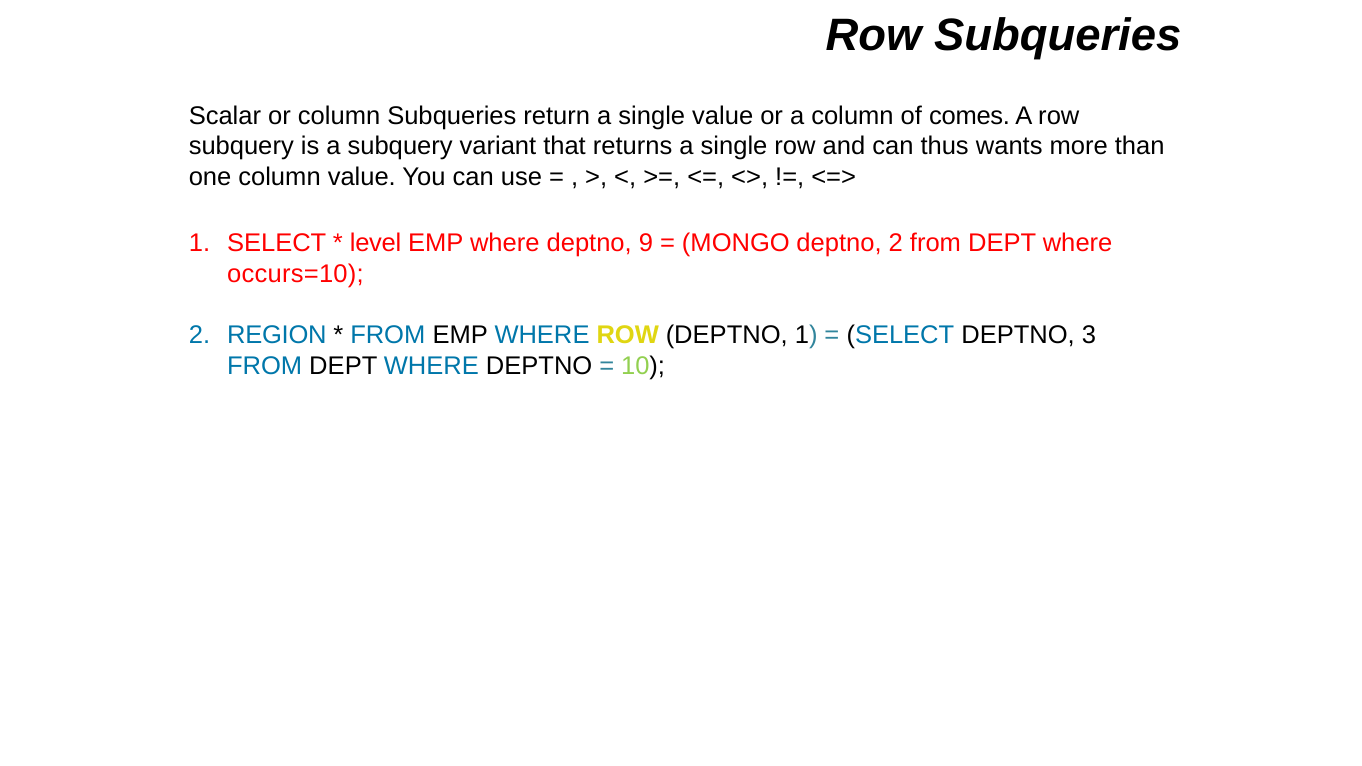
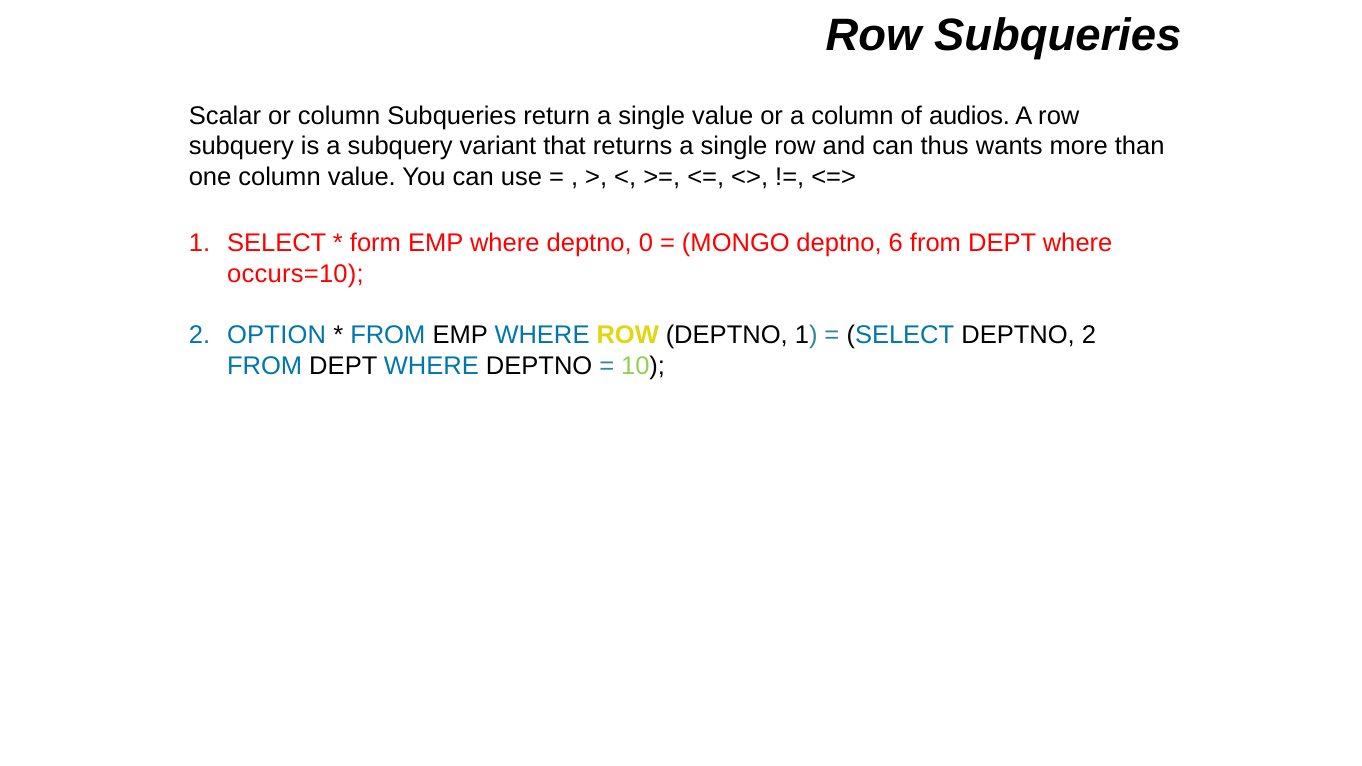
comes: comes -> audios (970, 116)
level: level -> form (375, 243)
9: 9 -> 0 (646, 243)
deptno 2: 2 -> 6 (896, 243)
REGION: REGION -> OPTION (277, 335)
DEPTNO 3: 3 -> 2 (1089, 335)
